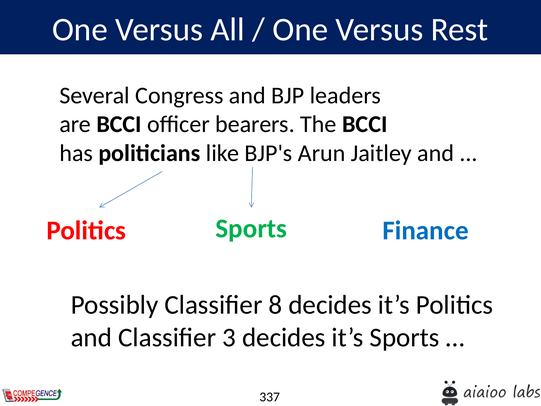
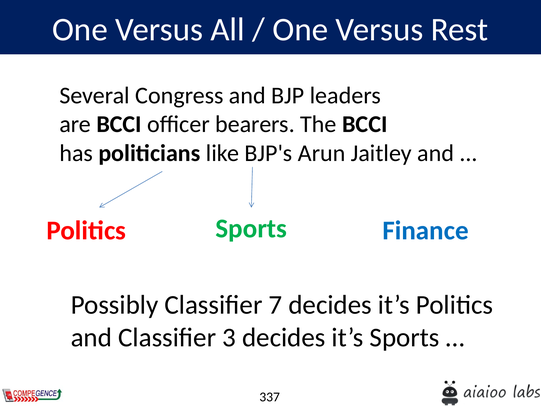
8: 8 -> 7 (275, 305)
